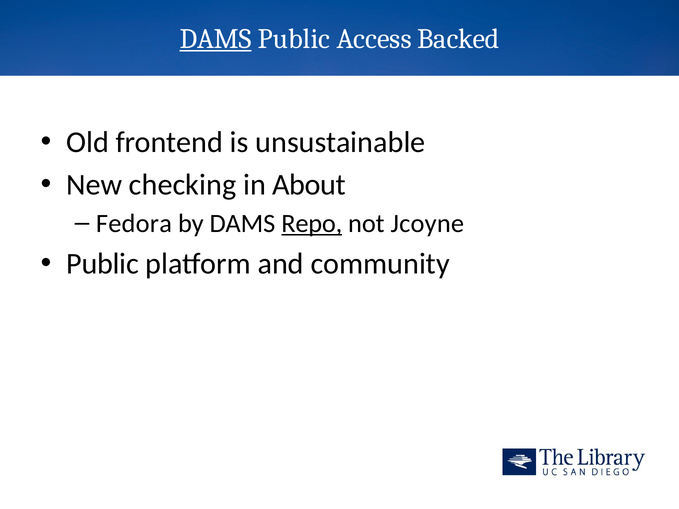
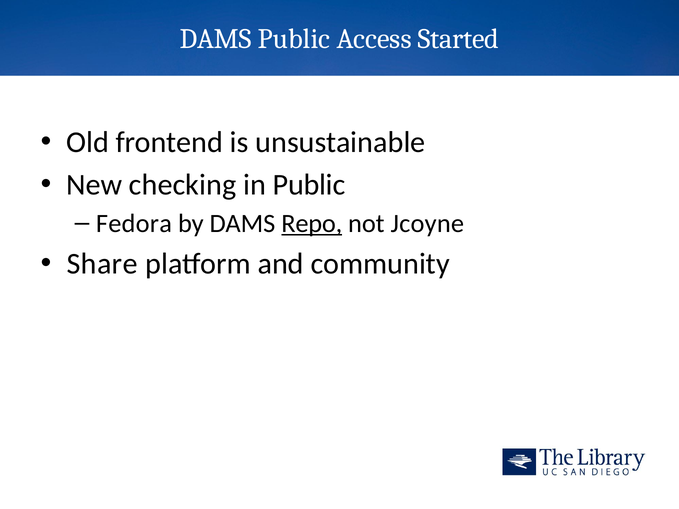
DAMS underline: present -> none (216, 39)
Backed: Backed -> Started (458, 39)
in About: About -> Public (309, 185)
Public: Public -> Share (102, 264)
